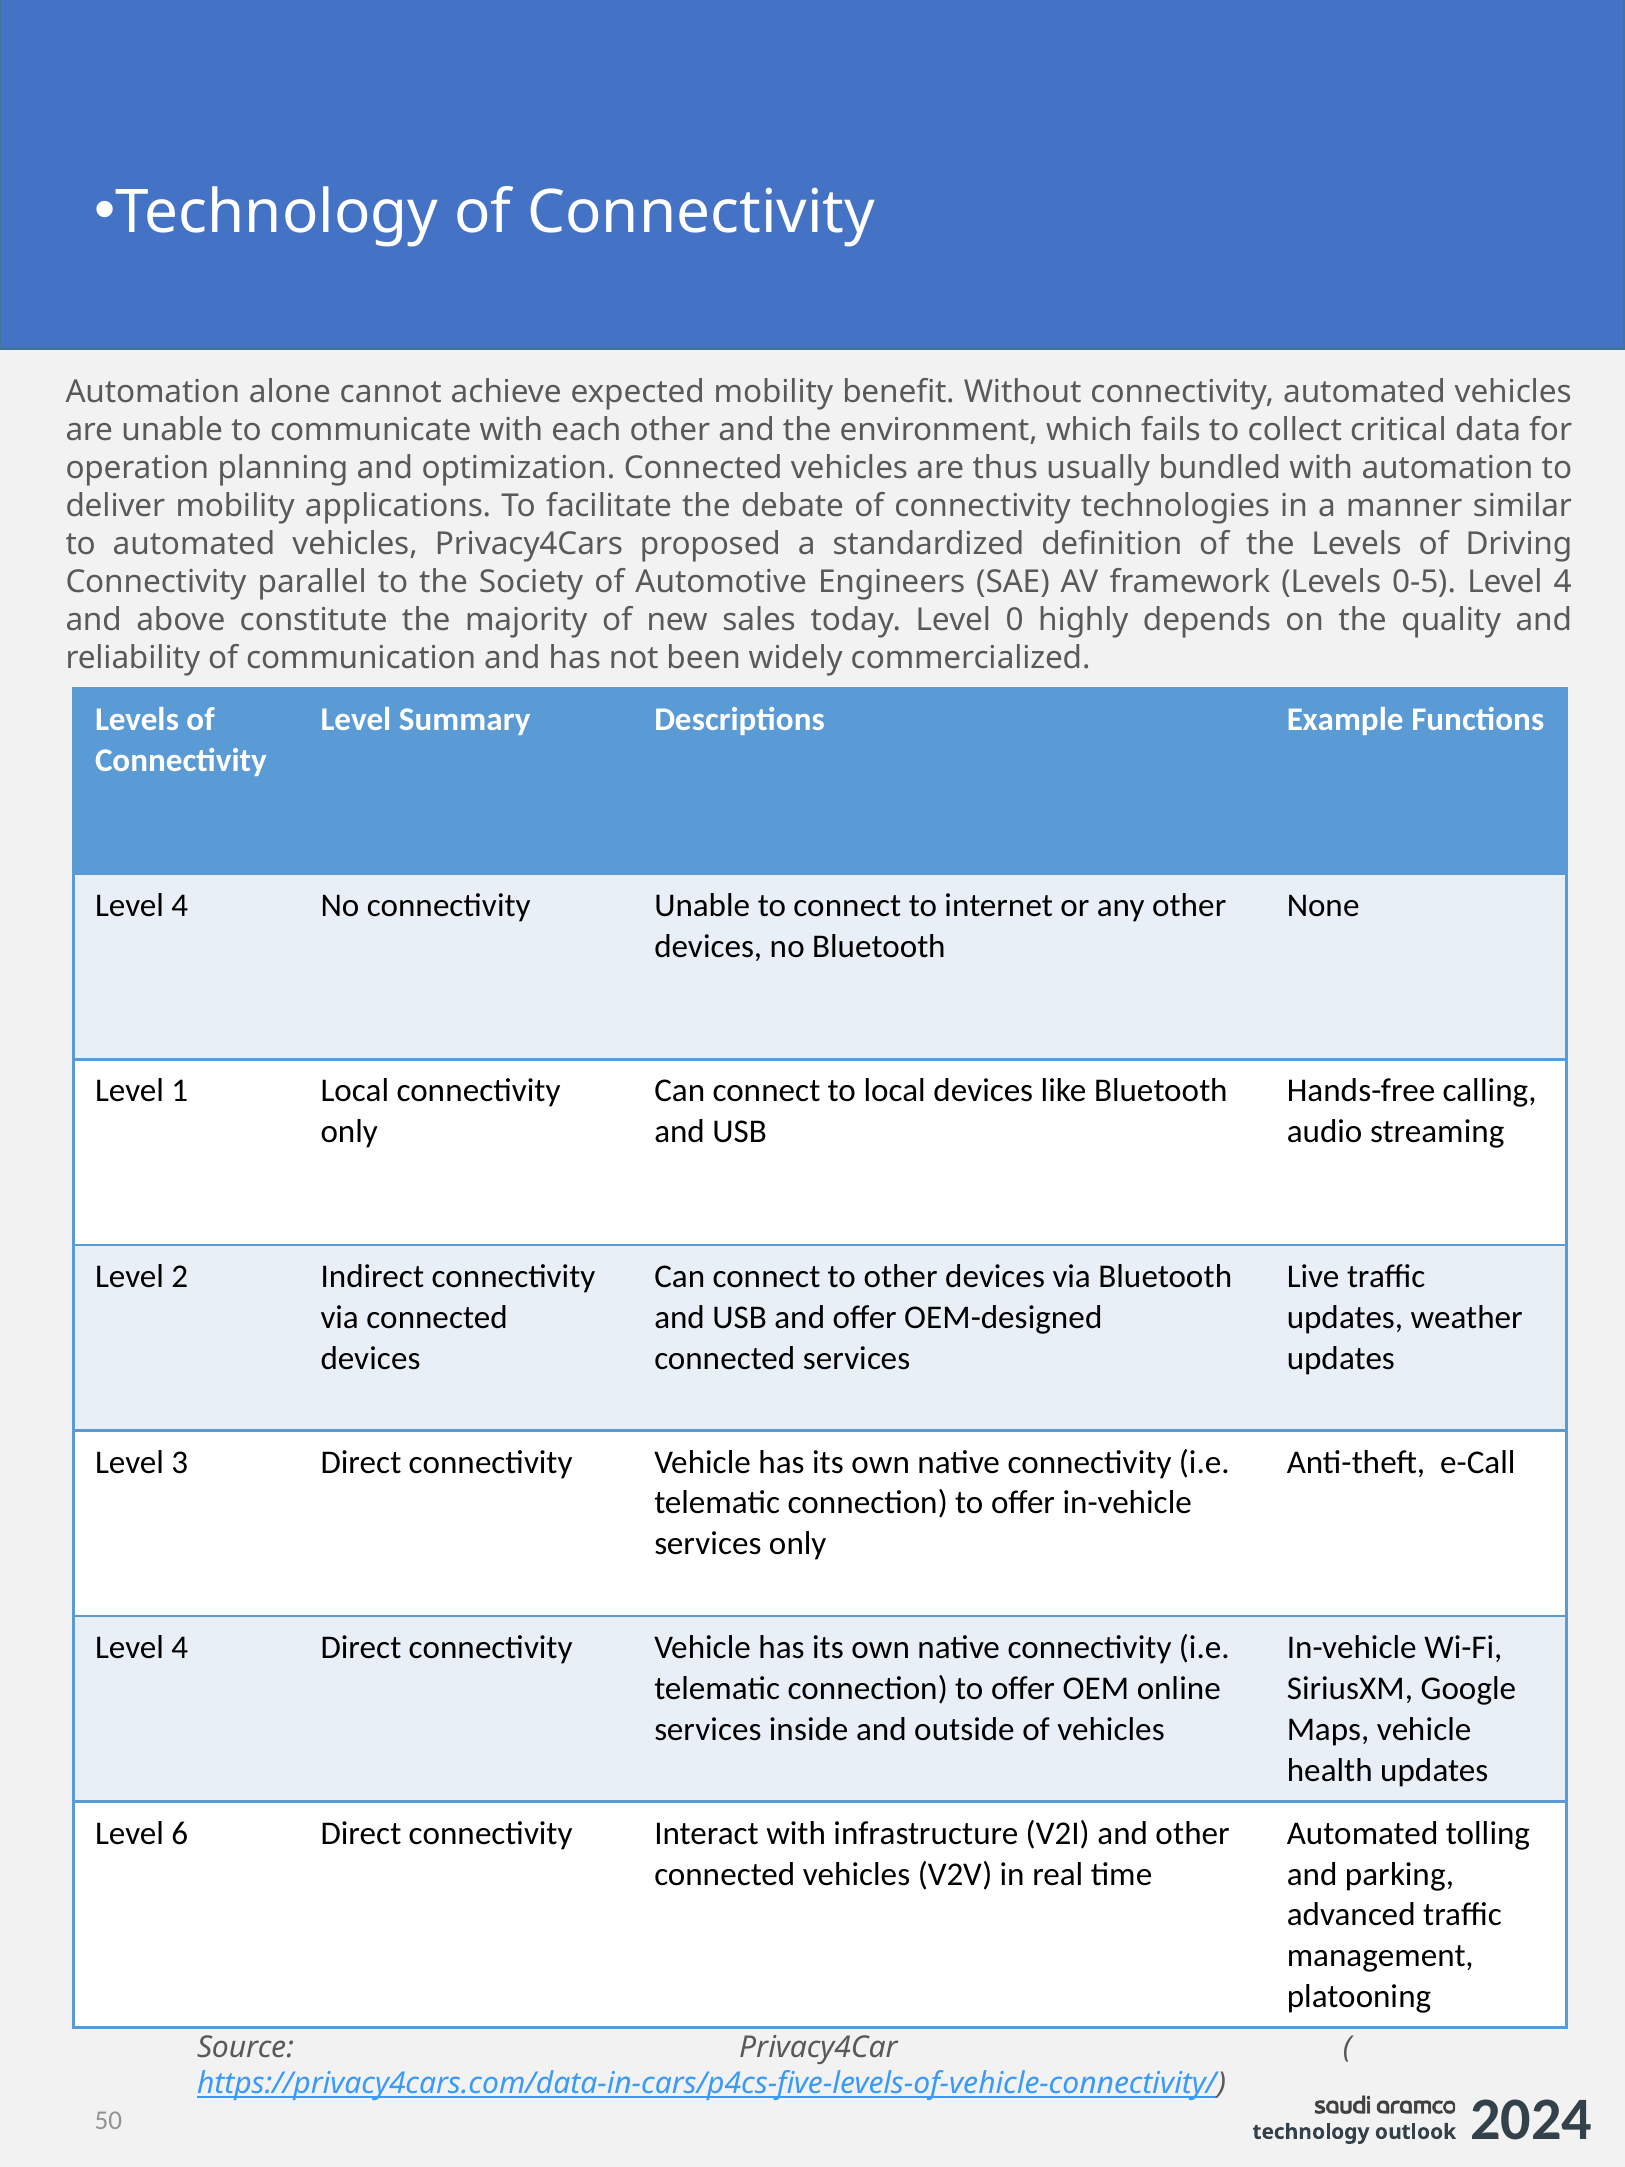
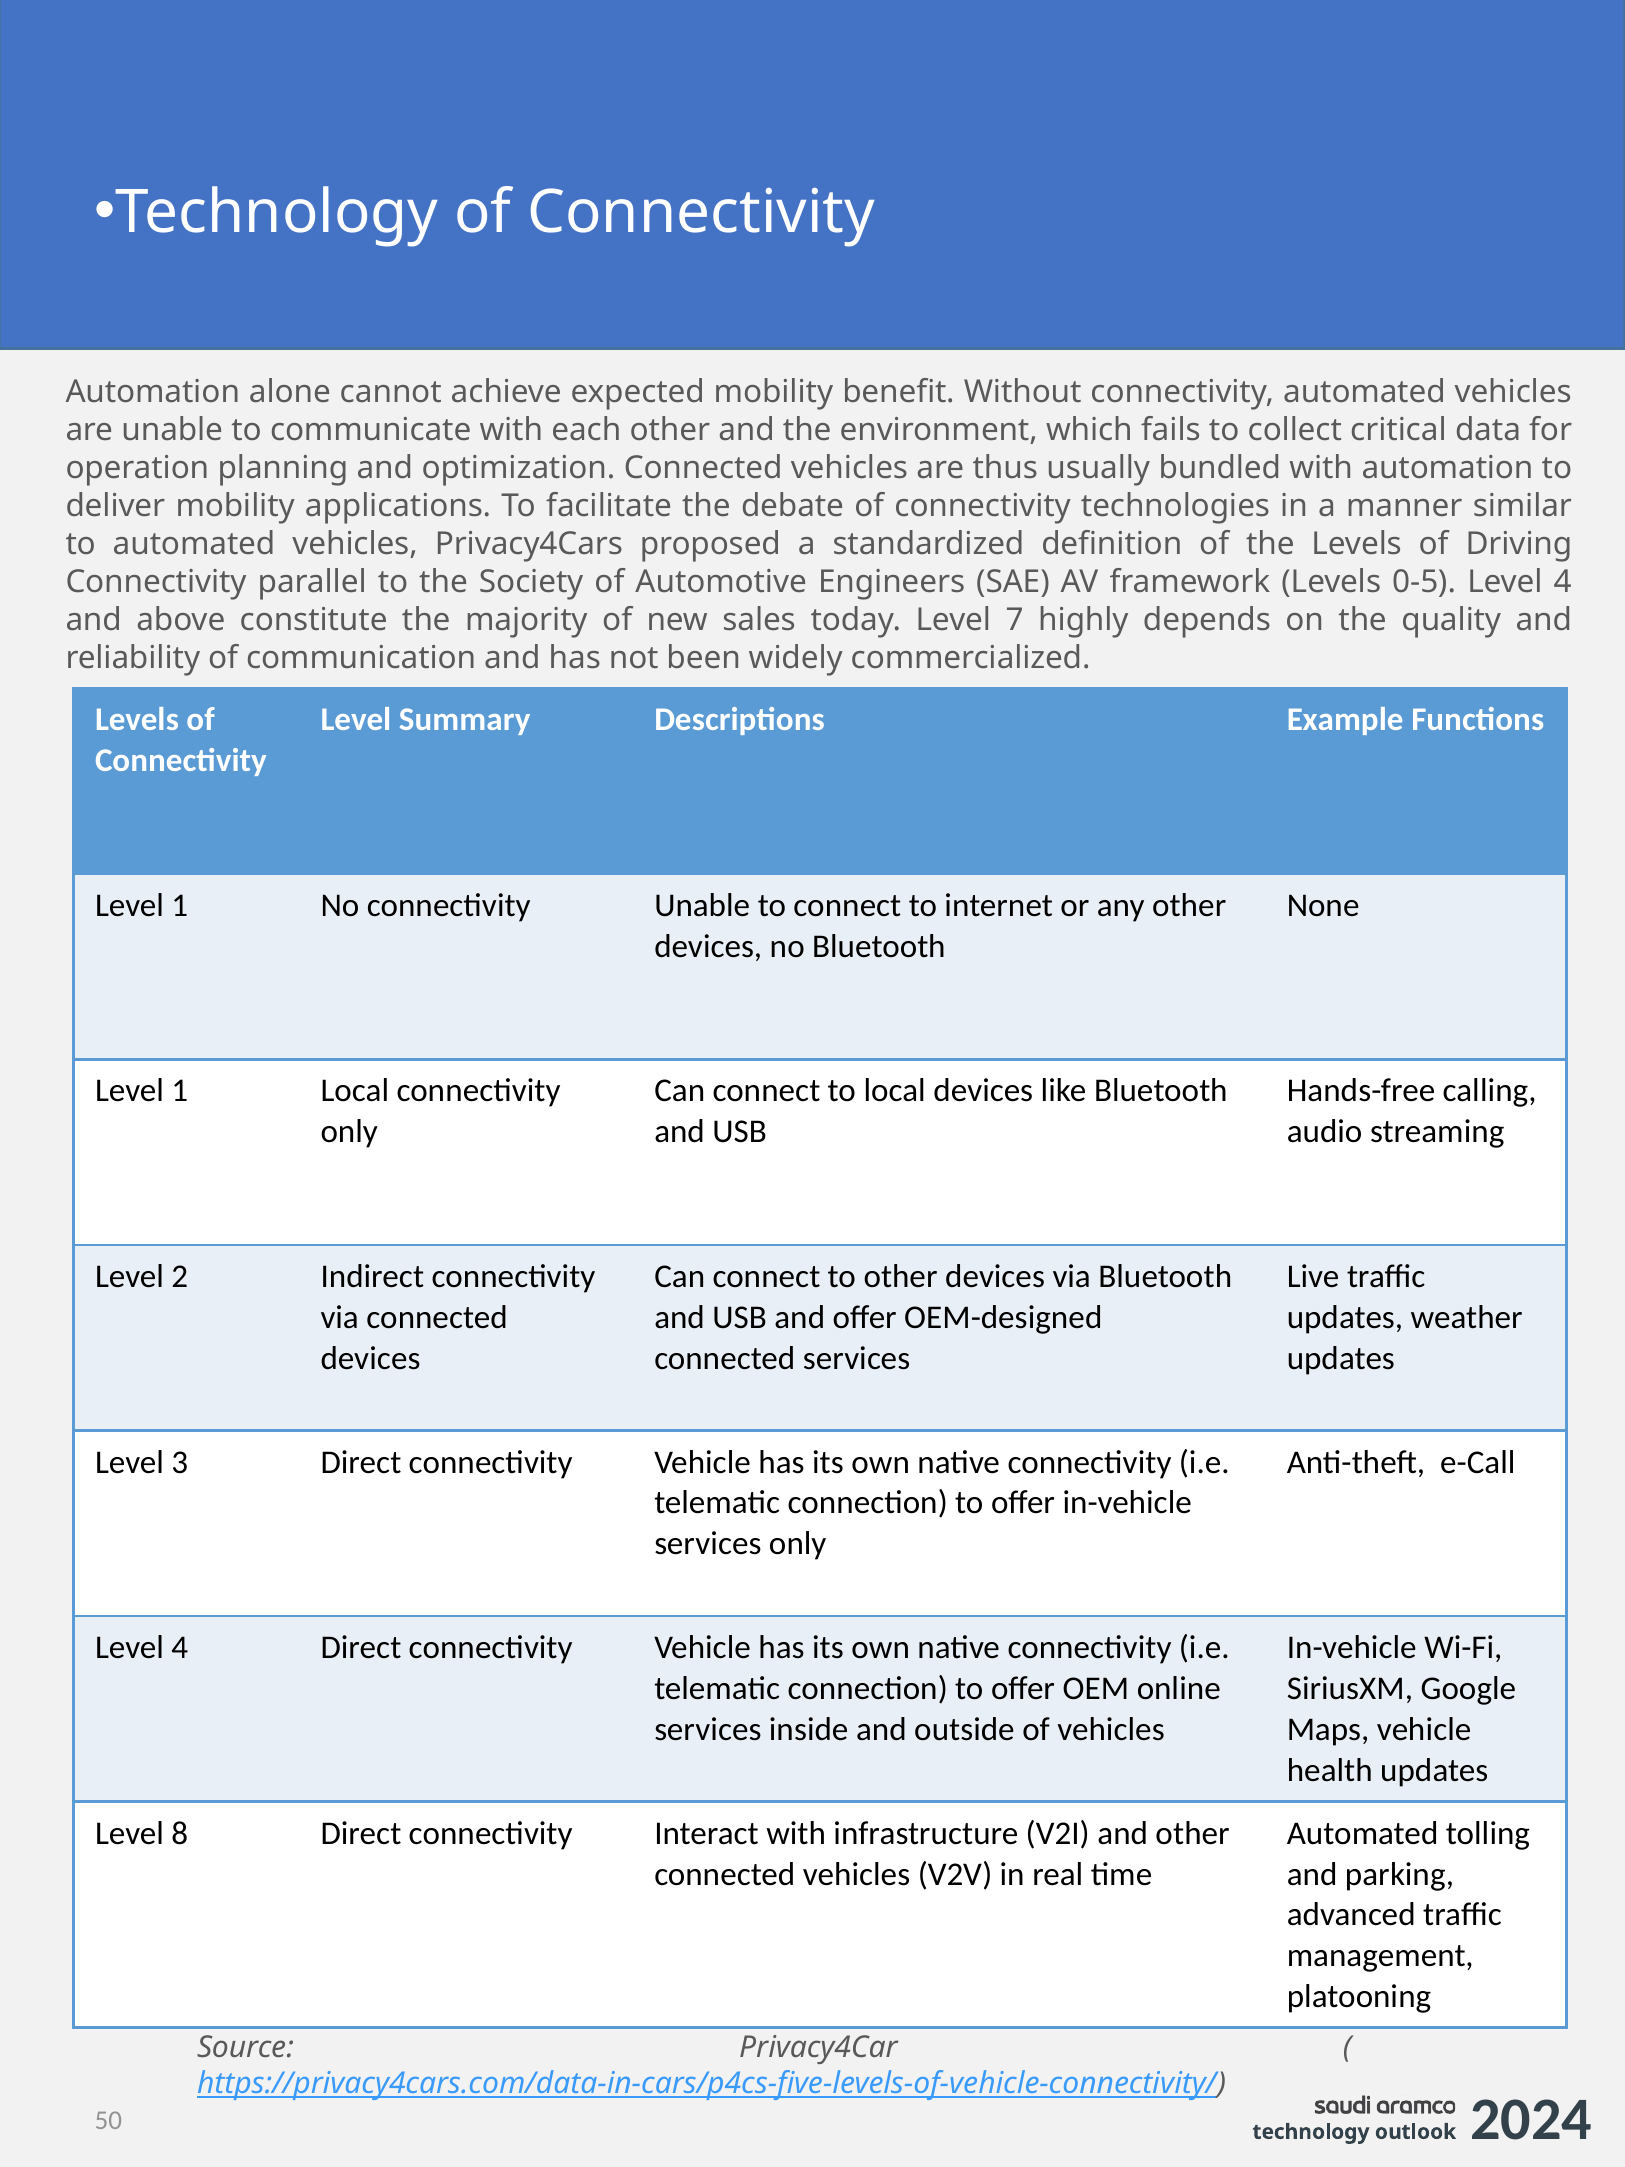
0: 0 -> 7 (1015, 620)
4: 4 -> 1 (180, 905)
6: 6 -> 8 (180, 1833)
